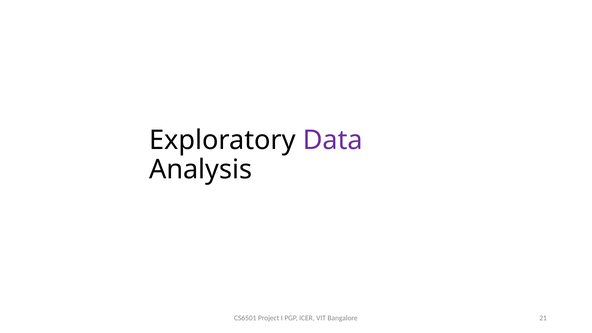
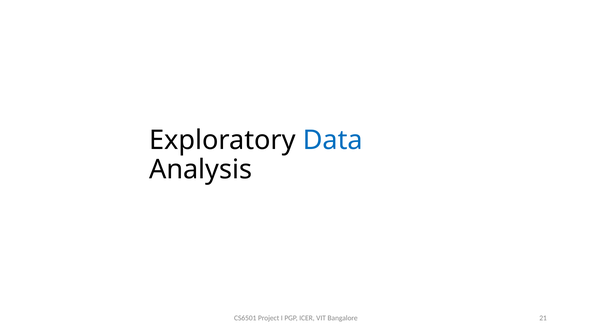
Data colour: purple -> blue (333, 140)
